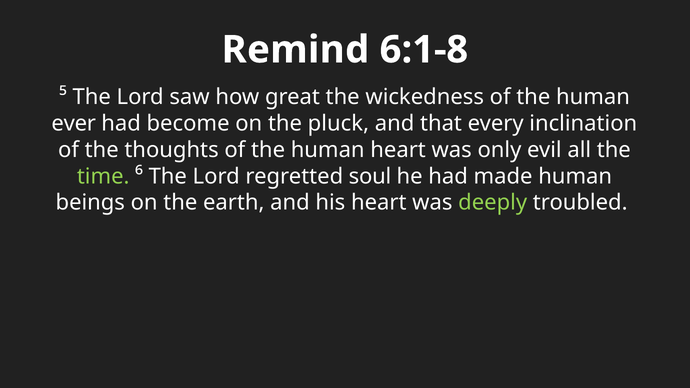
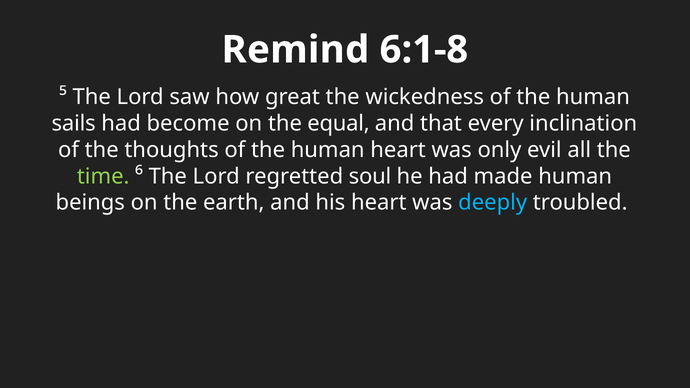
ever: ever -> sails (74, 124)
pluck: pluck -> equal (339, 124)
deeply colour: light green -> light blue (493, 203)
